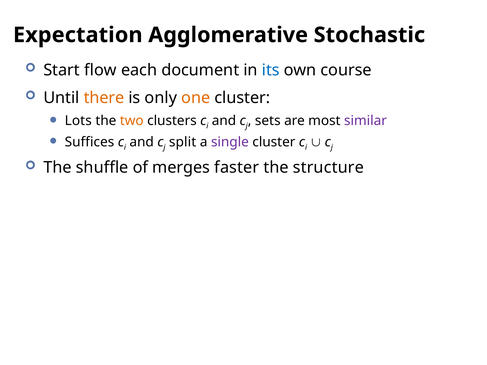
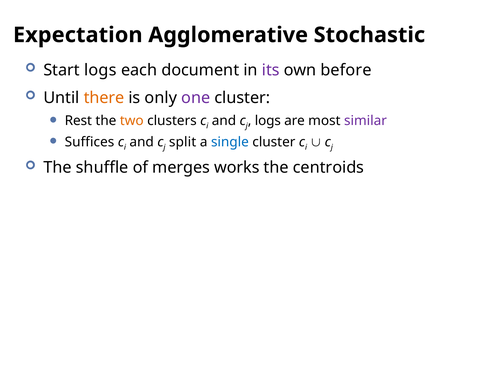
Start flow: flow -> logs (100, 70)
its colour: blue -> purple (271, 70)
course: course -> before (346, 70)
one colour: orange -> purple (196, 98)
Lots: Lots -> Rest (78, 121)
sets: sets -> logs (268, 121)
single colour: purple -> blue (230, 142)
faster: faster -> works (237, 168)
structure: structure -> centroids (328, 168)
